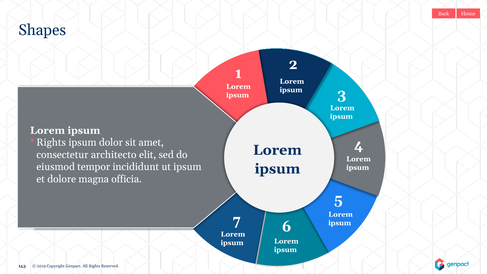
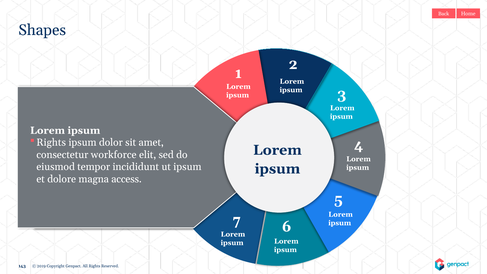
architecto: architecto -> workforce (114, 155)
officia: officia -> access (127, 179)
